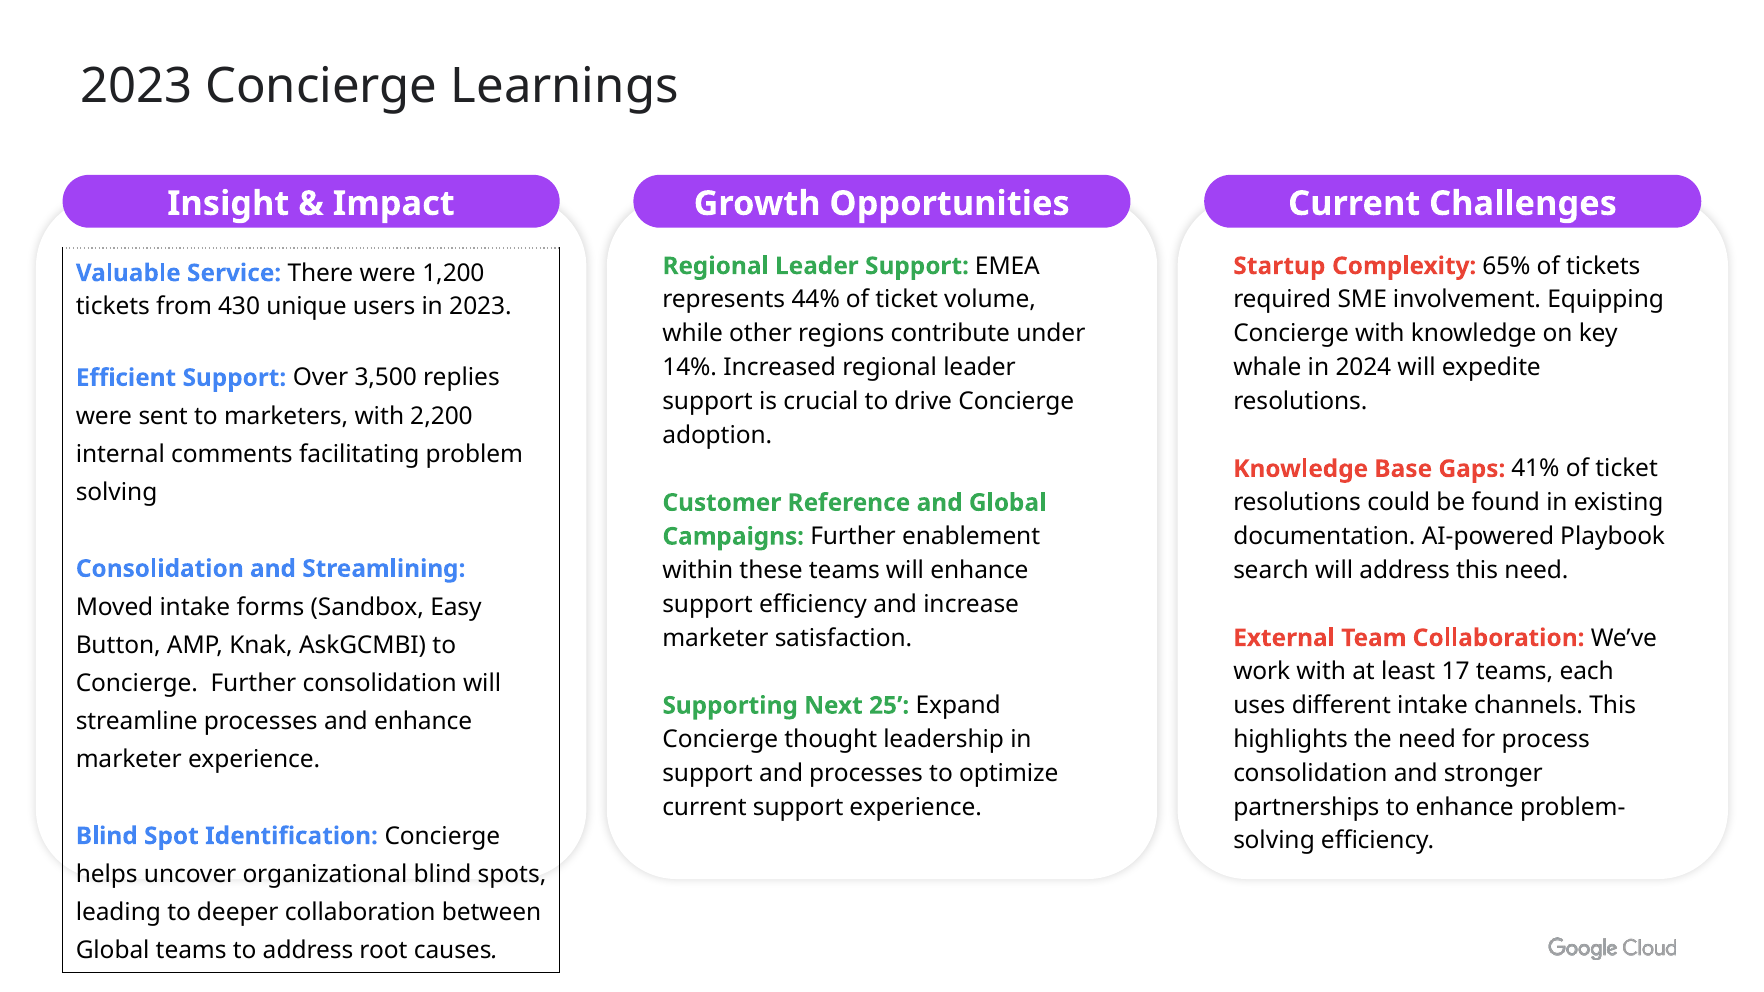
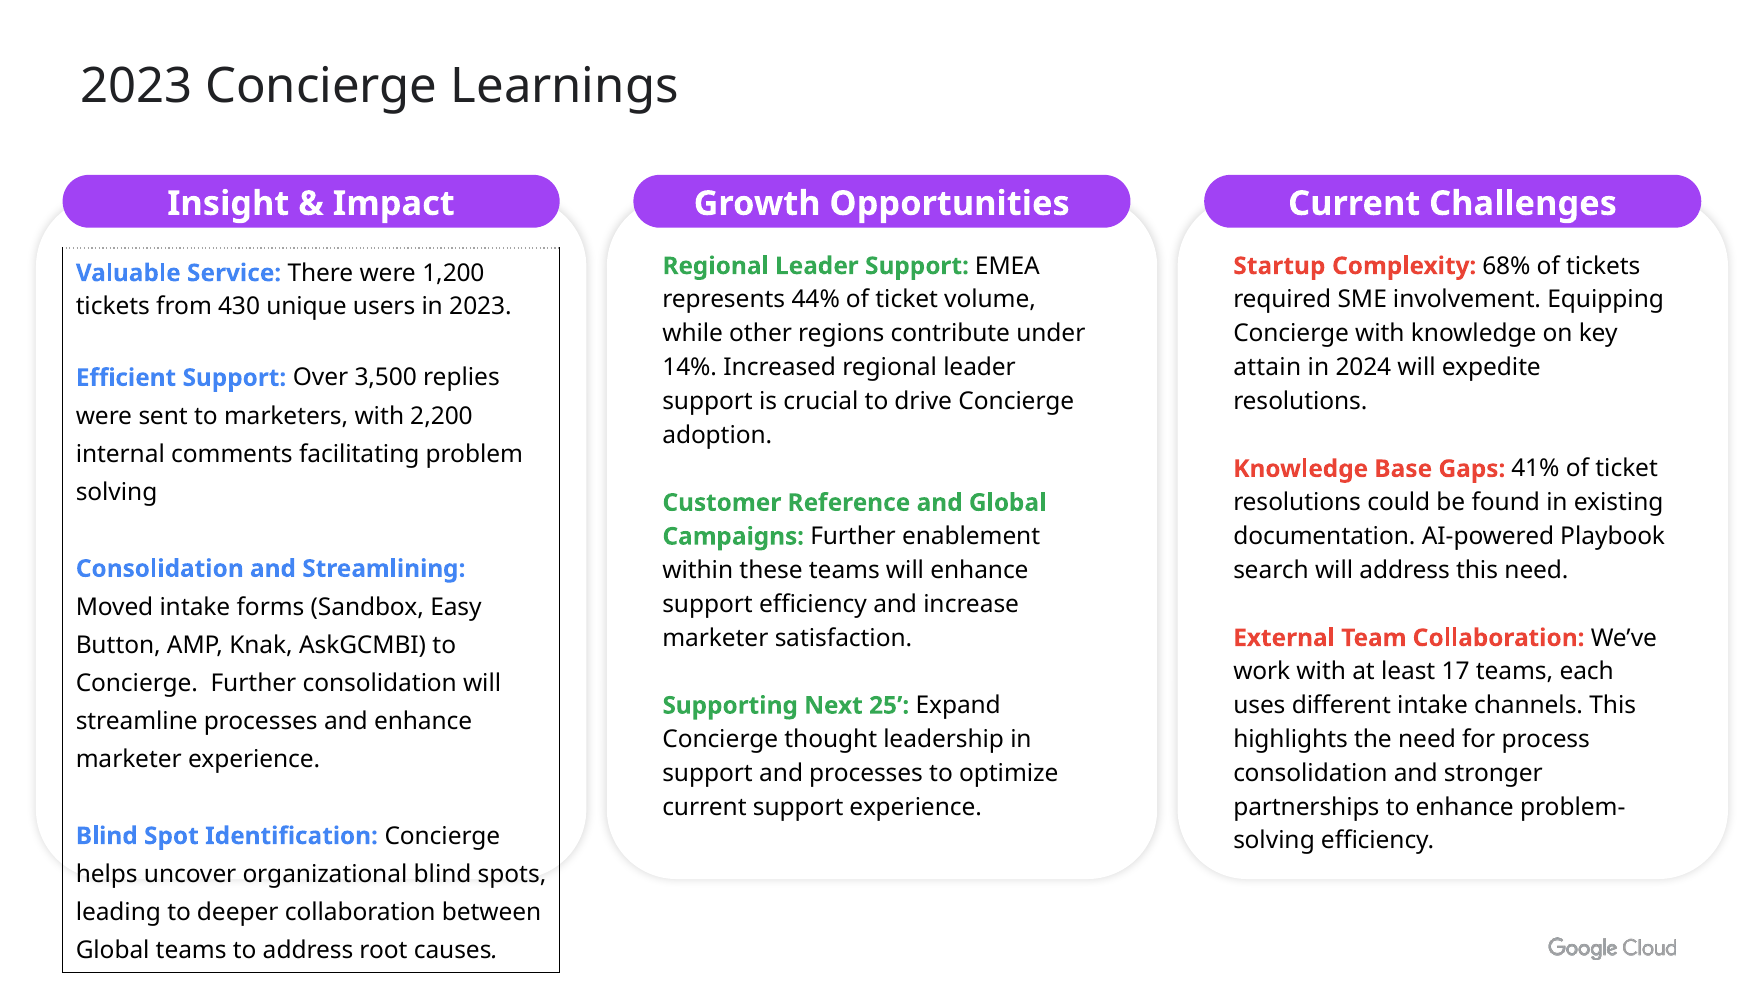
65%: 65% -> 68% (1506, 266)
whale: whale -> attain (1267, 368)
